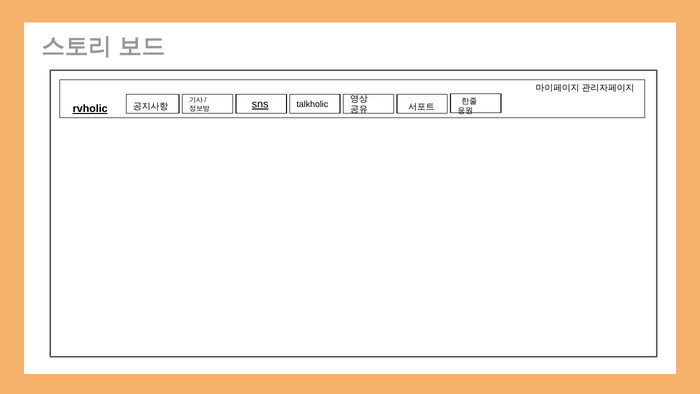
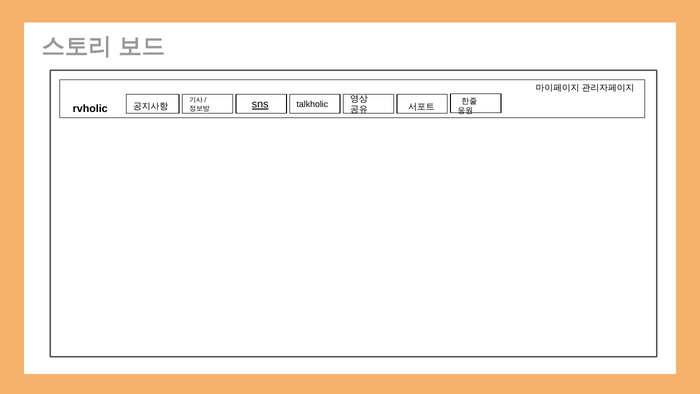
rvholic underline: present -> none (90, 109)
